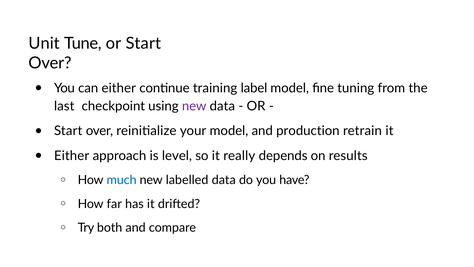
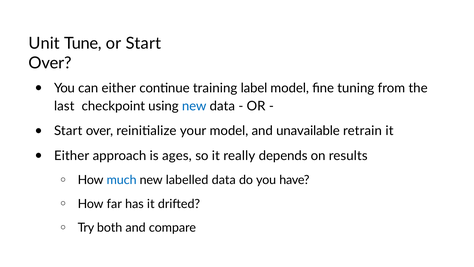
new colour: purple -> blue (194, 106)
production: production -> unavailable (308, 131)
level: level -> ages (177, 156)
